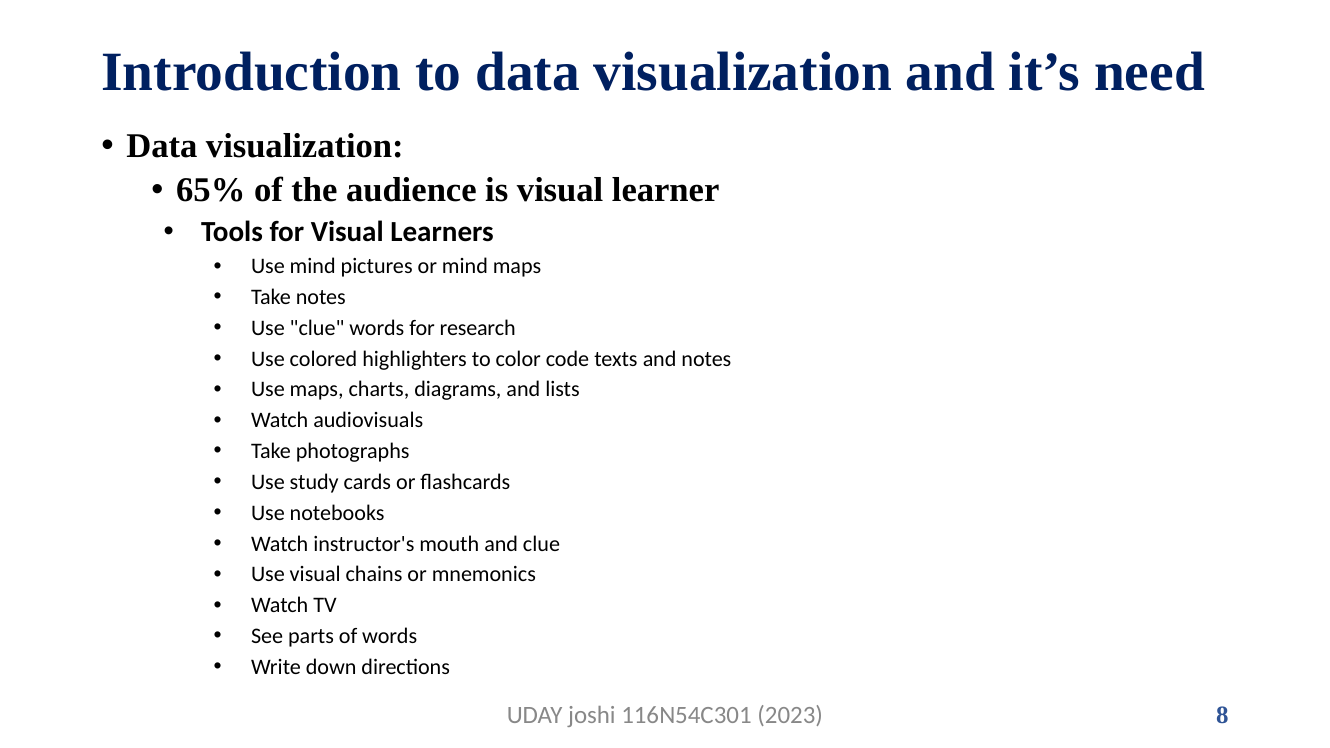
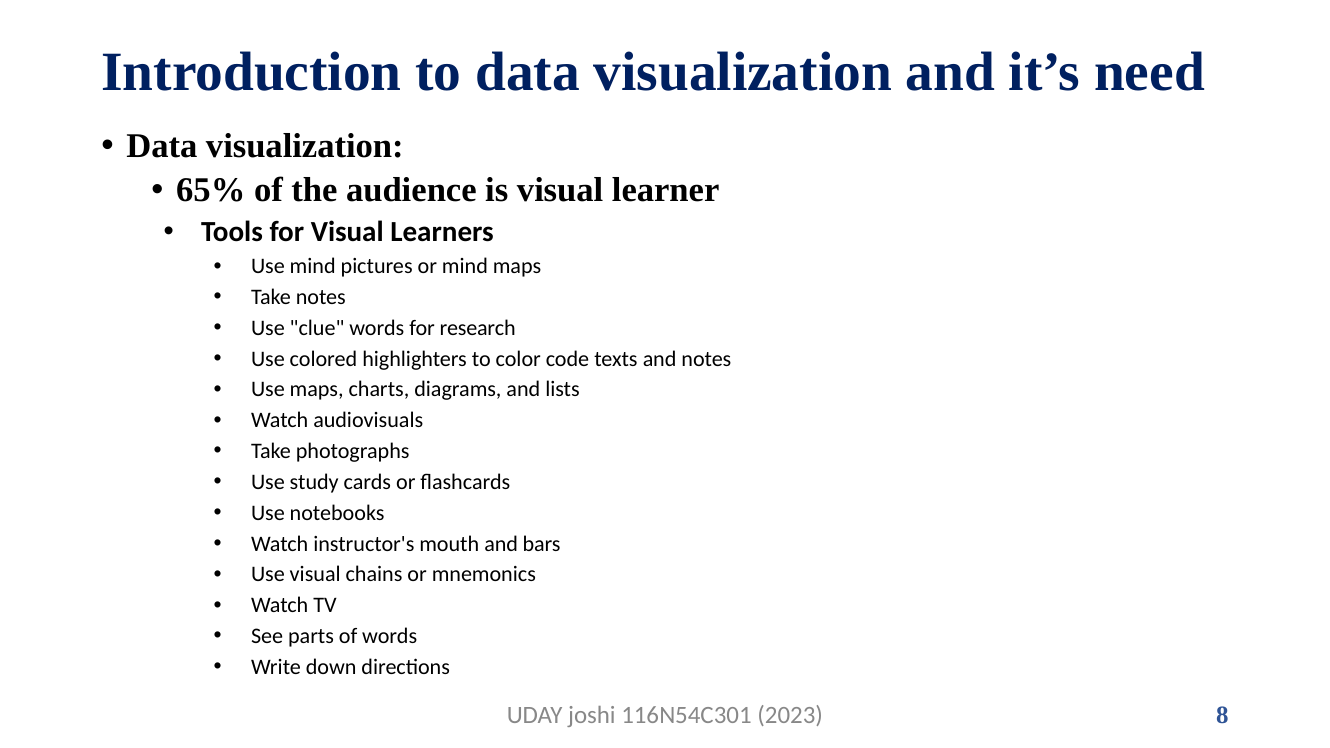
and clue: clue -> bars (542, 544)
